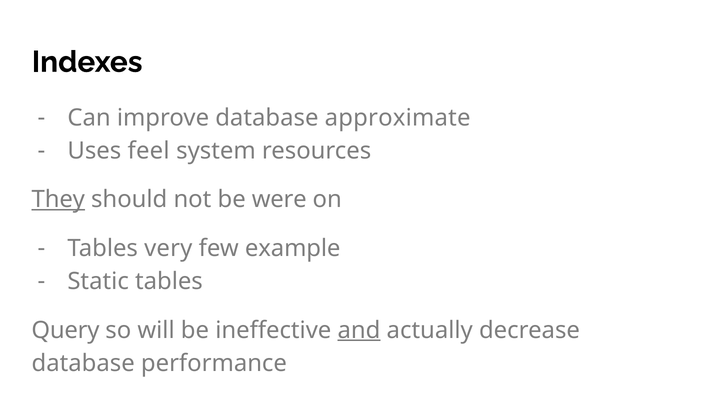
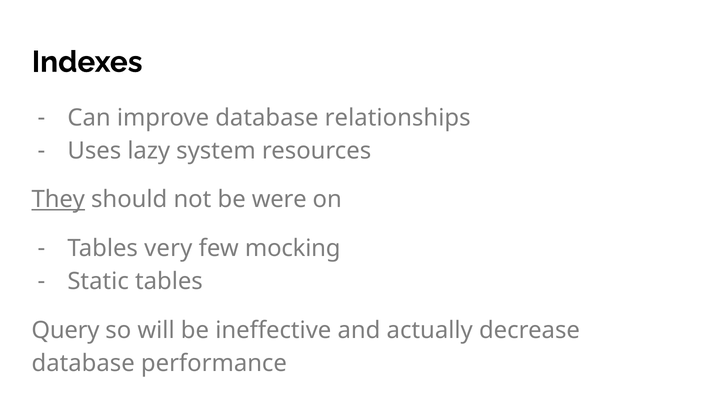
approximate: approximate -> relationships (398, 118)
feel: feel -> lazy (149, 151)
example: example -> mocking (293, 249)
and underline: present -> none (359, 330)
